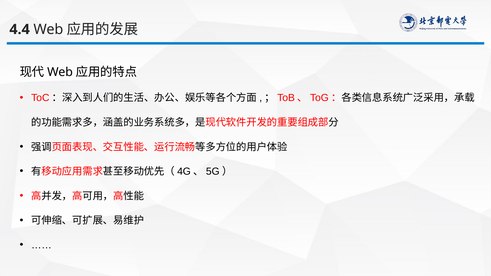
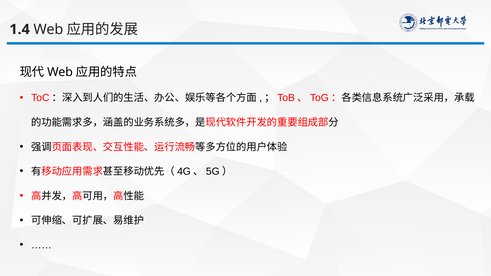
4.4: 4.4 -> 1.4 (20, 29)
